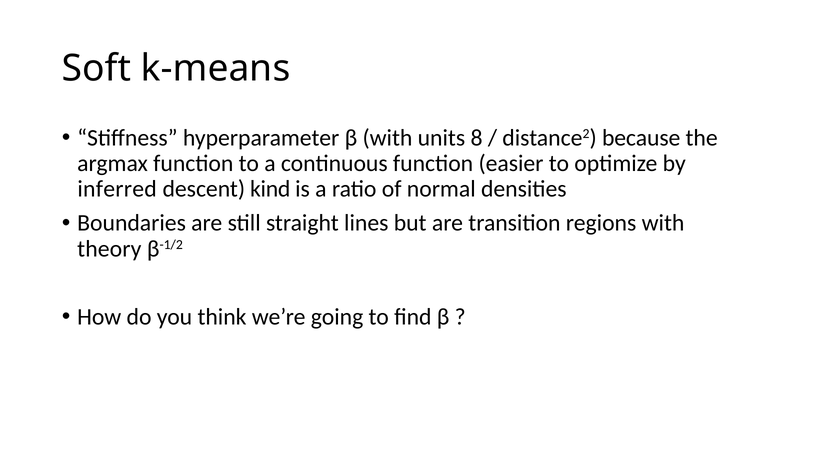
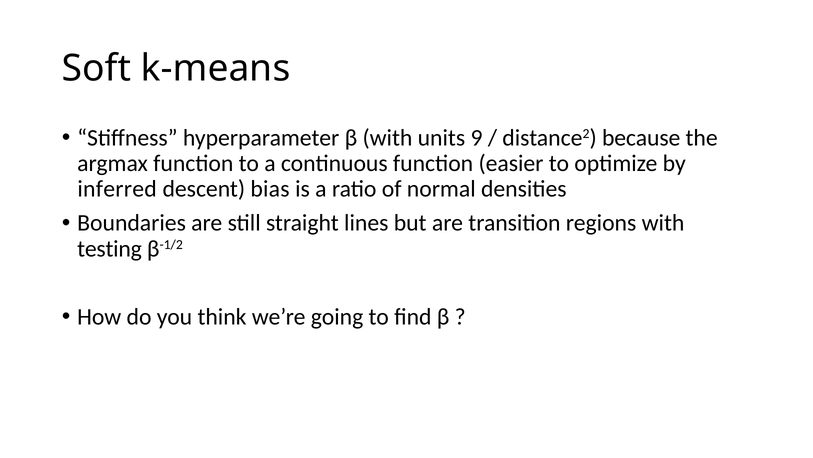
8: 8 -> 9 (477, 137)
kind: kind -> bias (270, 189)
theory: theory -> testing (110, 248)
